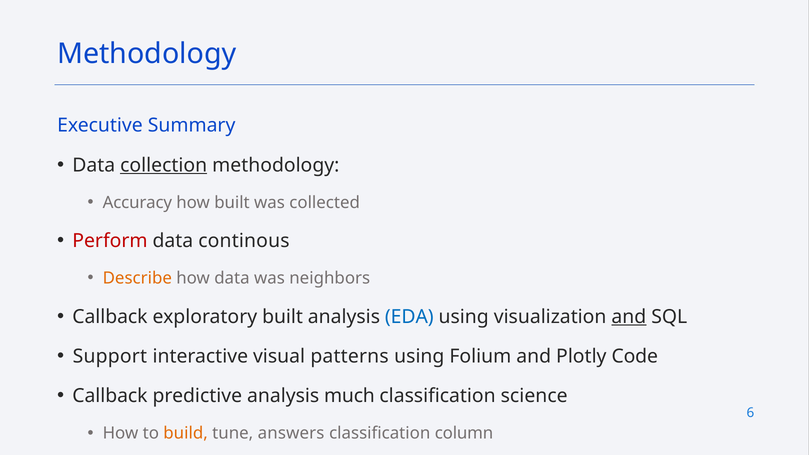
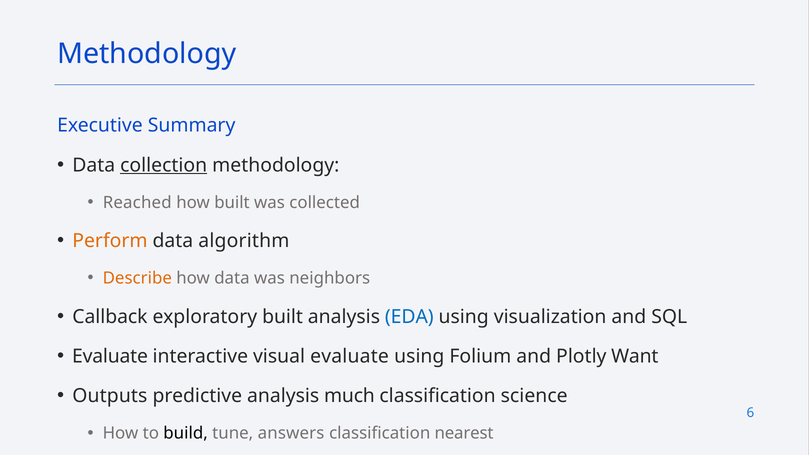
Accuracy: Accuracy -> Reached (137, 203)
Perform colour: red -> orange (110, 241)
continous: continous -> algorithm (244, 241)
and underline: present -> none (629, 317)
Support: Support -> Evaluate (110, 356)
visual patterns: patterns -> evaluate (350, 356)
Code: Code -> Want (635, 356)
Callback: Callback -> Outputs (110, 396)
build colour: orange -> black (186, 433)
column: column -> nearest (464, 433)
